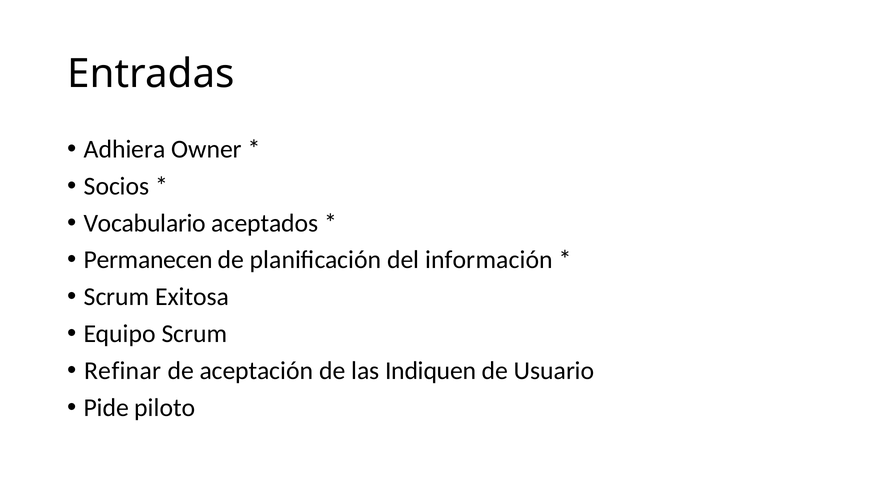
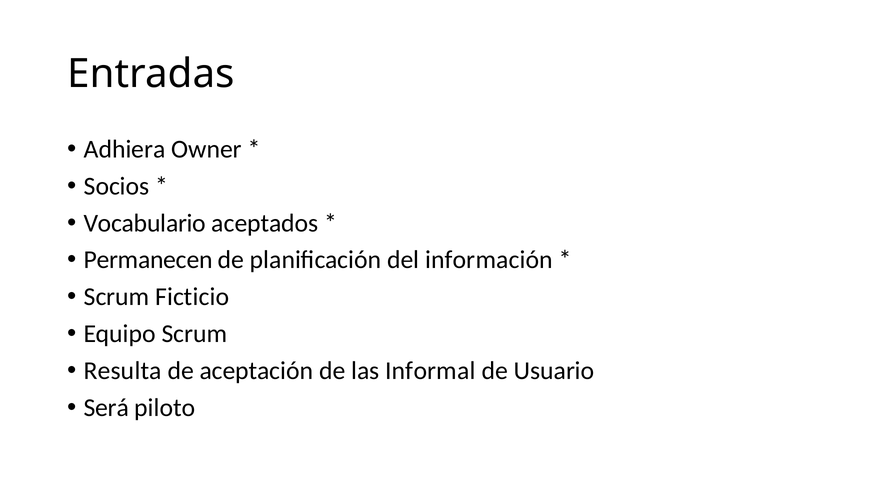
Exitosa: Exitosa -> Ficticio (192, 297)
Refinar: Refinar -> Resulta (123, 371)
Indiquen: Indiquen -> Informal (430, 371)
Pide: Pide -> Será (106, 408)
